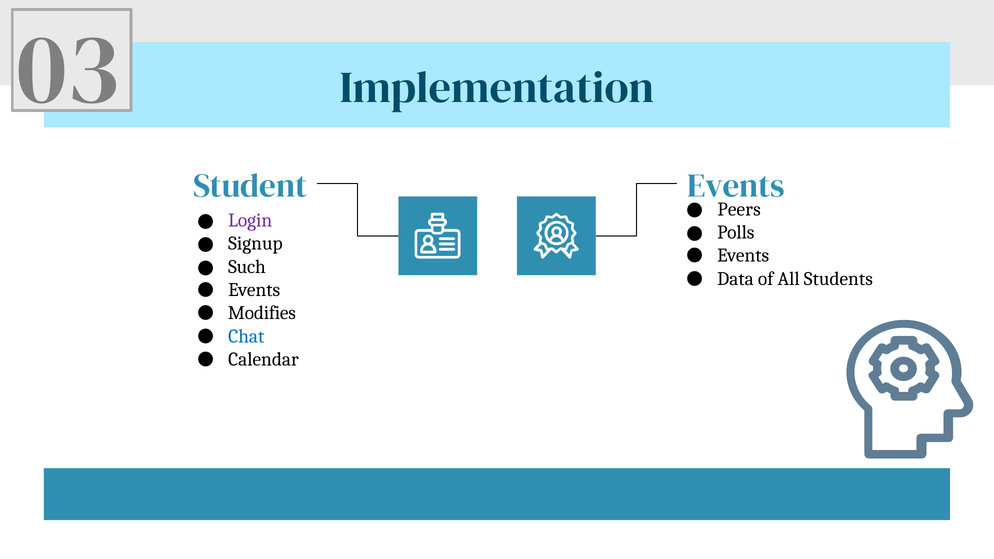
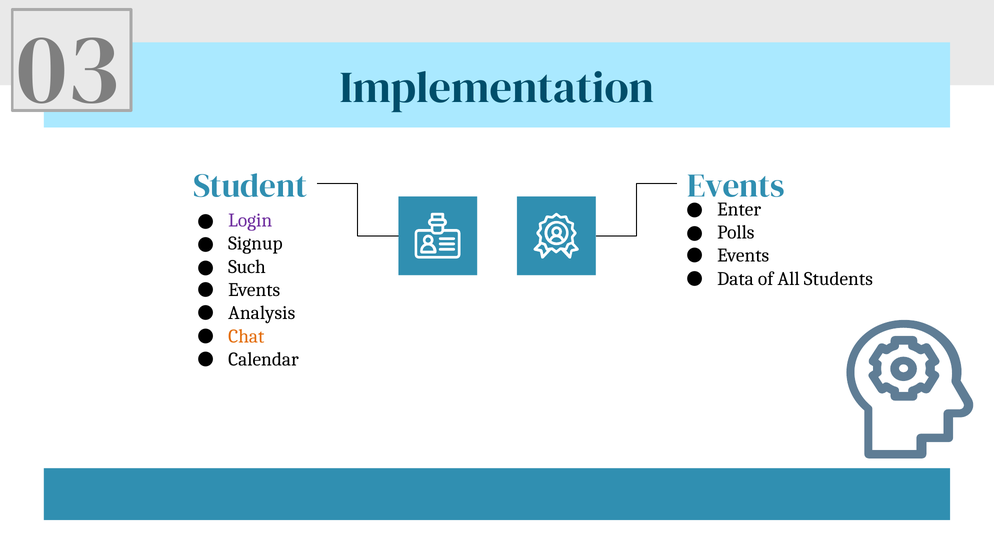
Peers: Peers -> Enter (739, 209)
Modifies: Modifies -> Analysis (262, 313)
Chat colour: blue -> orange (246, 336)
